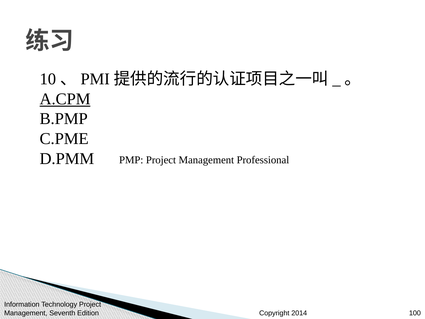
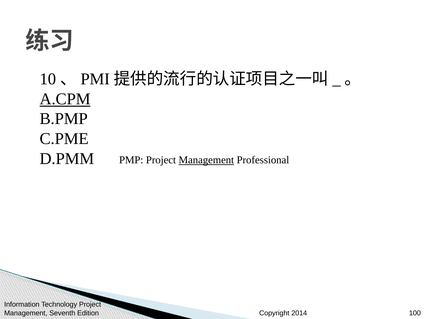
Management underline: none -> present (206, 160)
